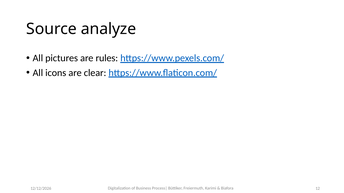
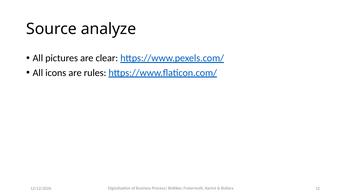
rules: rules -> clear (107, 58)
clear: clear -> rules (95, 73)
